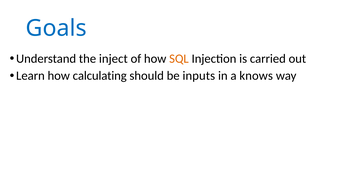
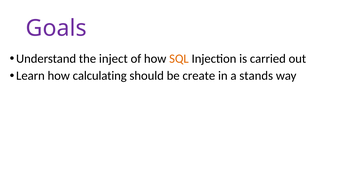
Goals colour: blue -> purple (56, 28)
inputs: inputs -> create (199, 76)
knows: knows -> stands (256, 76)
